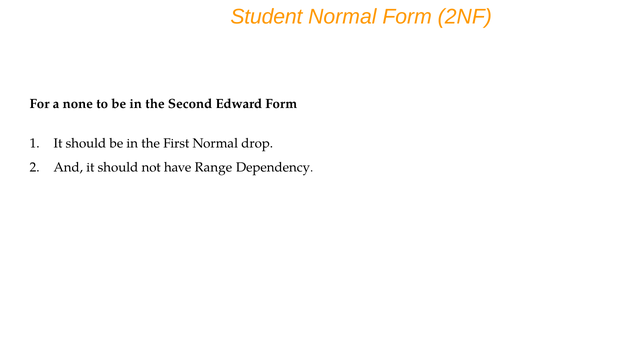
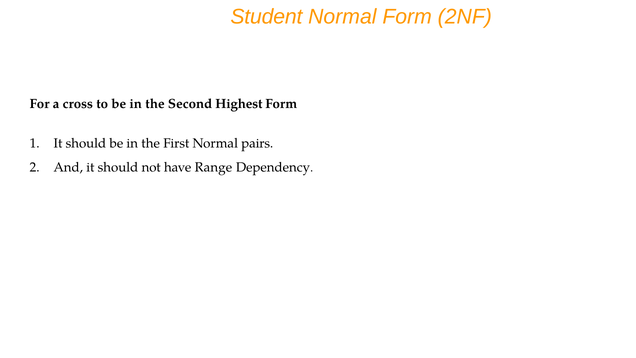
none: none -> cross (78, 104)
Edward: Edward -> Highest (239, 104)
drop: drop -> pairs (257, 143)
